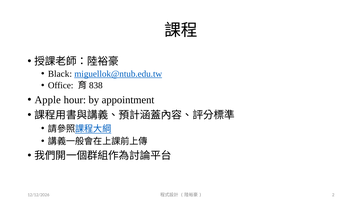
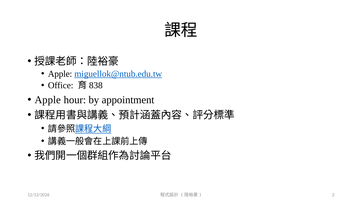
Black: Black -> Apple (60, 74)
